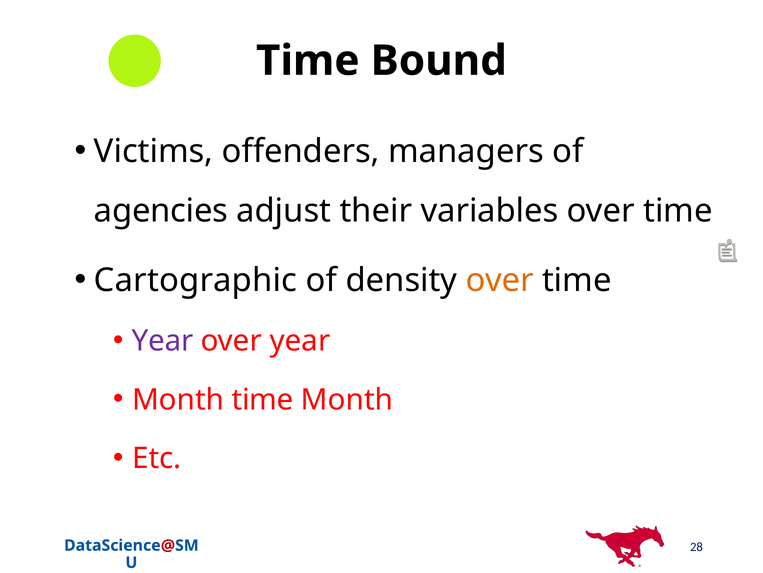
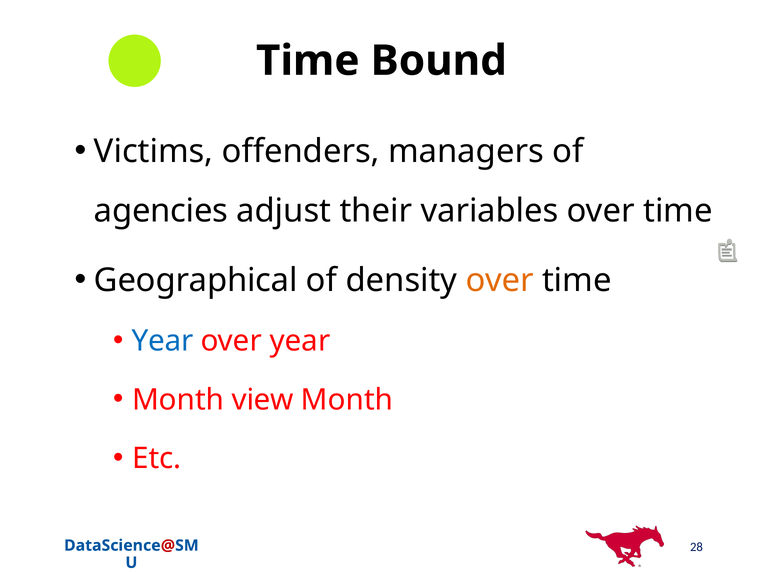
Cartographic: Cartographic -> Geographical (196, 280)
Year colour: purple -> blue (163, 341)
Month time: time -> view (263, 399)
